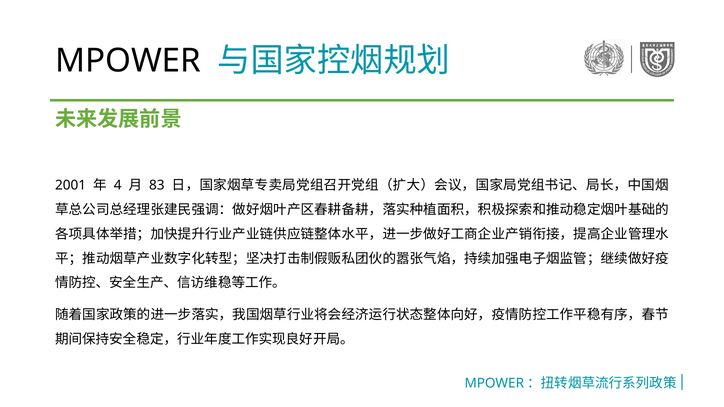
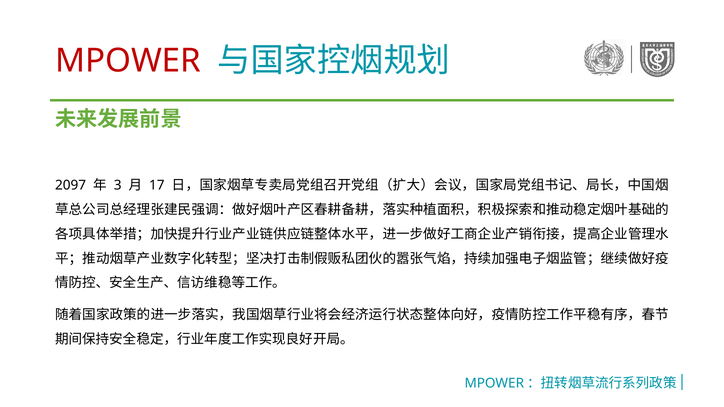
MPOWER colour: black -> red (128, 61)
2001: 2001 -> 2097 (71, 185)
4: 4 -> 3 (118, 185)
83: 83 -> 17 (157, 185)
